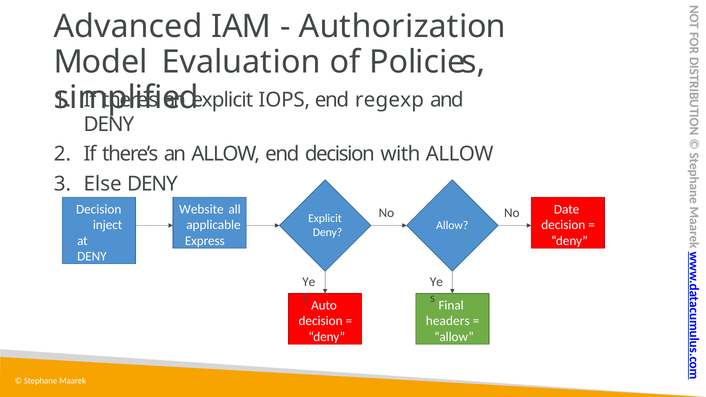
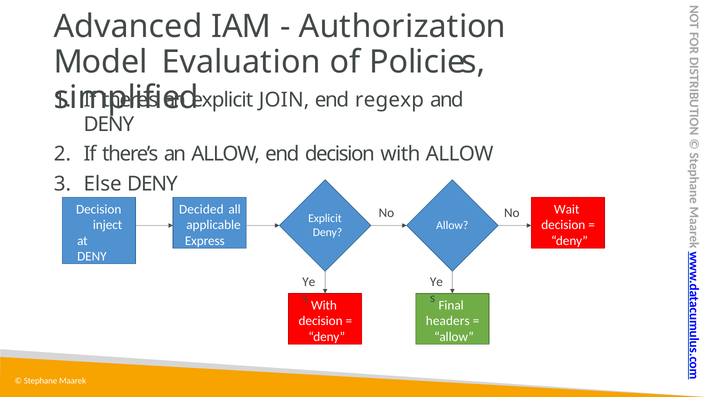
IOPS: IOPS -> JOIN (284, 100)
Website: Website -> Decided (201, 209)
Date: Date -> Wait (567, 209)
Auto: Auto -> With (324, 306)
